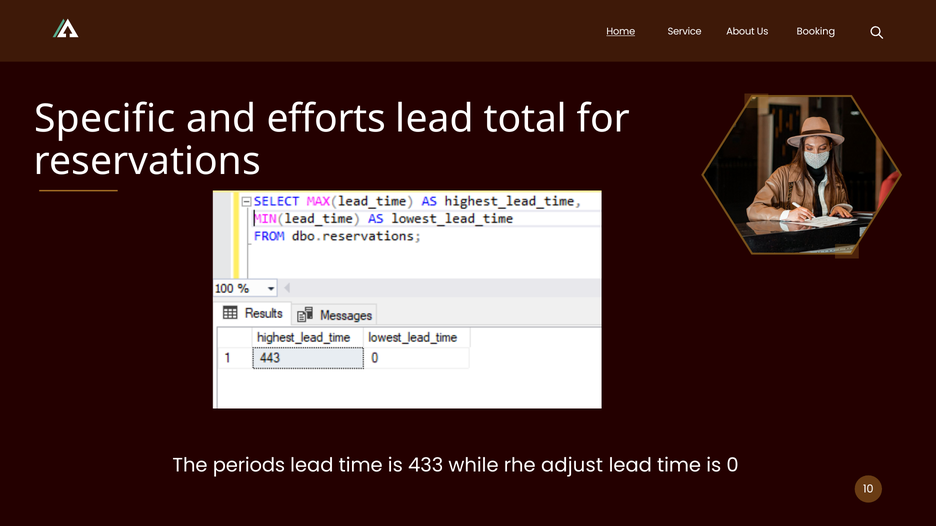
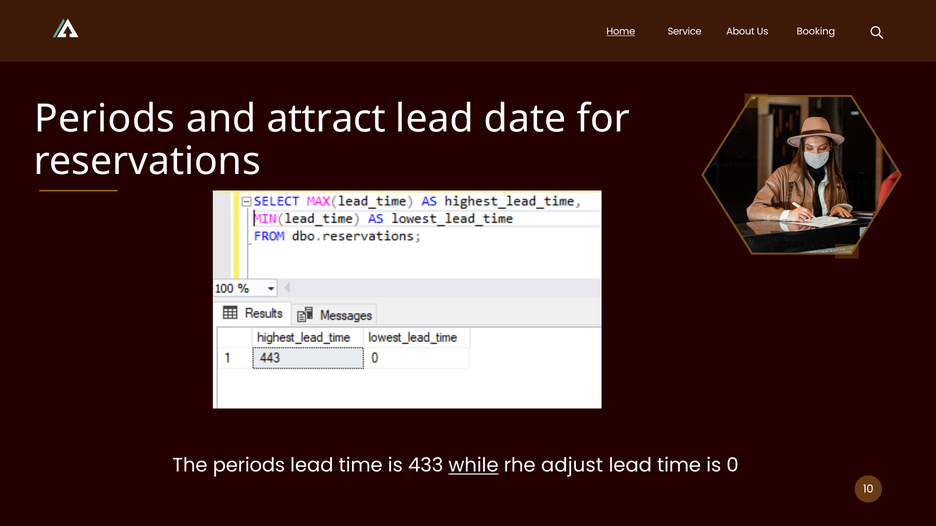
Specific: Specific -> Periods (105, 119)
efforts: efforts -> attract (326, 119)
total: total -> date (525, 119)
while underline: none -> present (474, 466)
